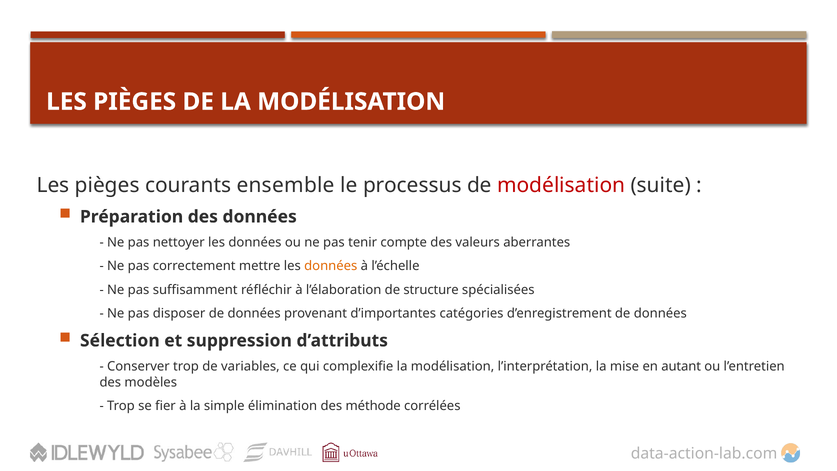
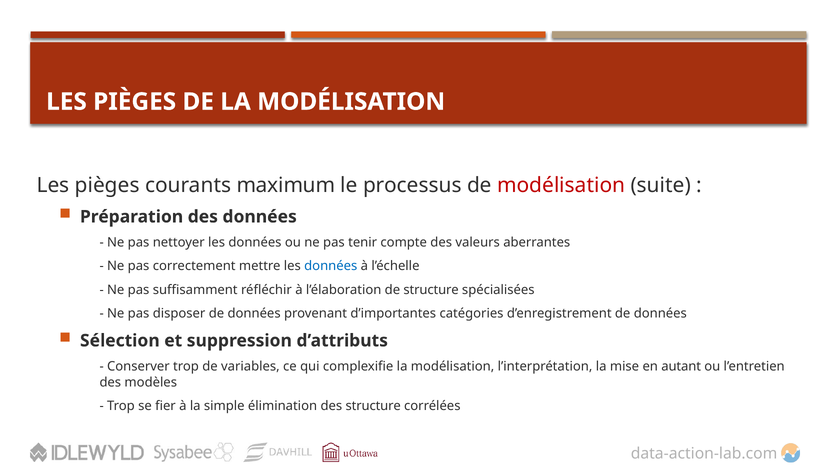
ensemble: ensemble -> maximum (286, 185)
données colour: orange -> blue (331, 266)
des méthode: méthode -> structure (373, 406)
